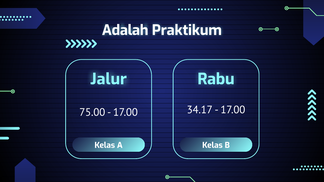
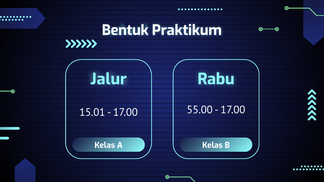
Adalah: Adalah -> Bentuk (125, 30)
34.17: 34.17 -> 55.00 (200, 110)
75.00: 75.00 -> 15.01 (92, 113)
